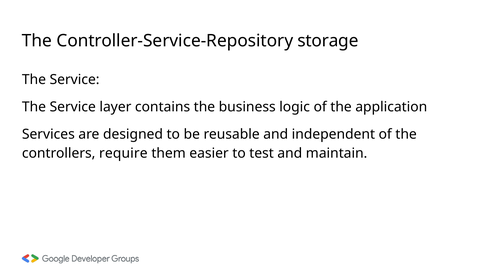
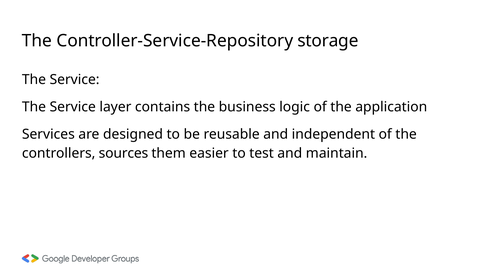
require: require -> sources (123, 153)
